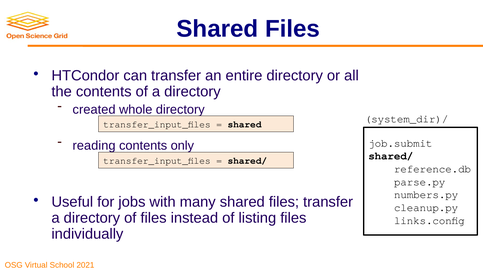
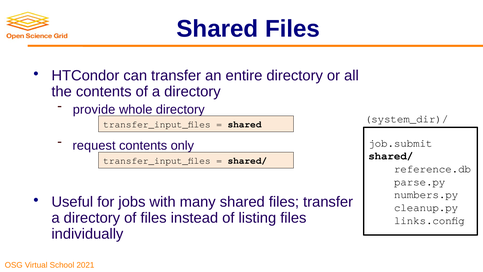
created: created -> provide (94, 110)
reading: reading -> request (94, 145)
